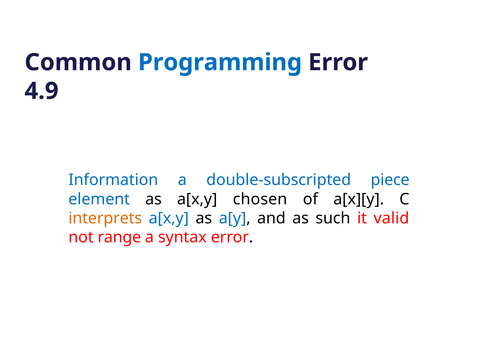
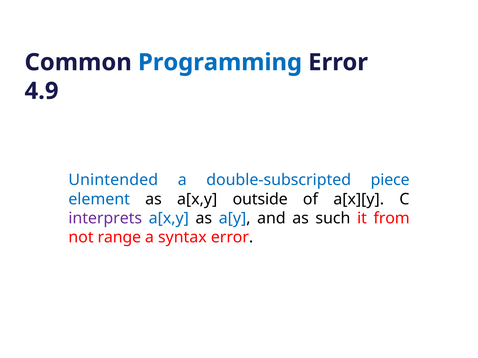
Information: Information -> Unintended (113, 180)
chosen: chosen -> outside (260, 199)
interprets colour: orange -> purple (105, 219)
valid: valid -> from (392, 219)
